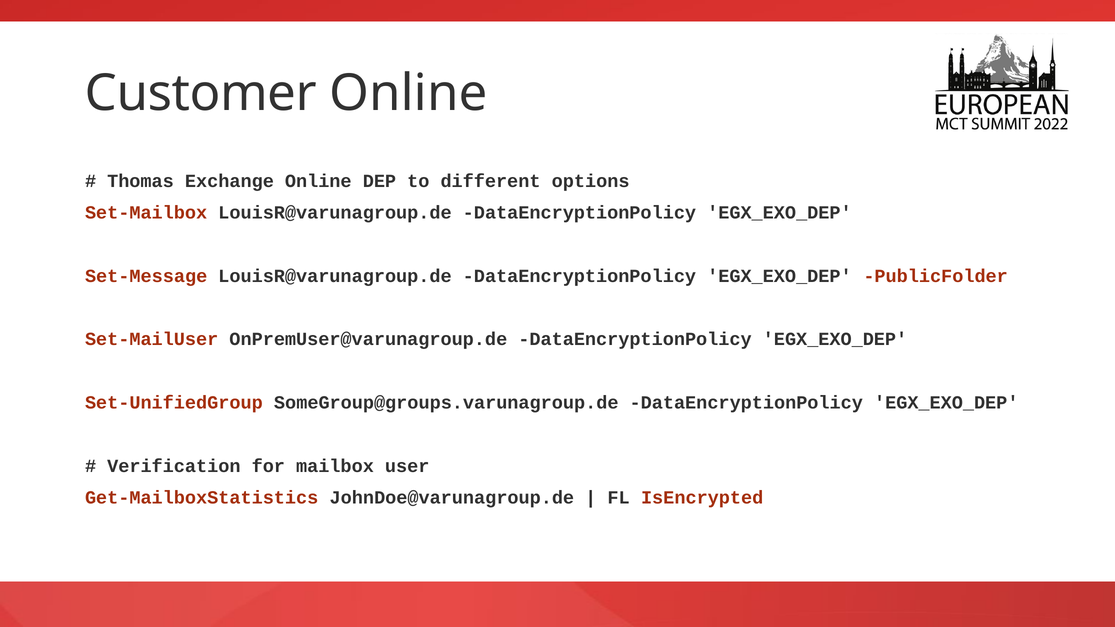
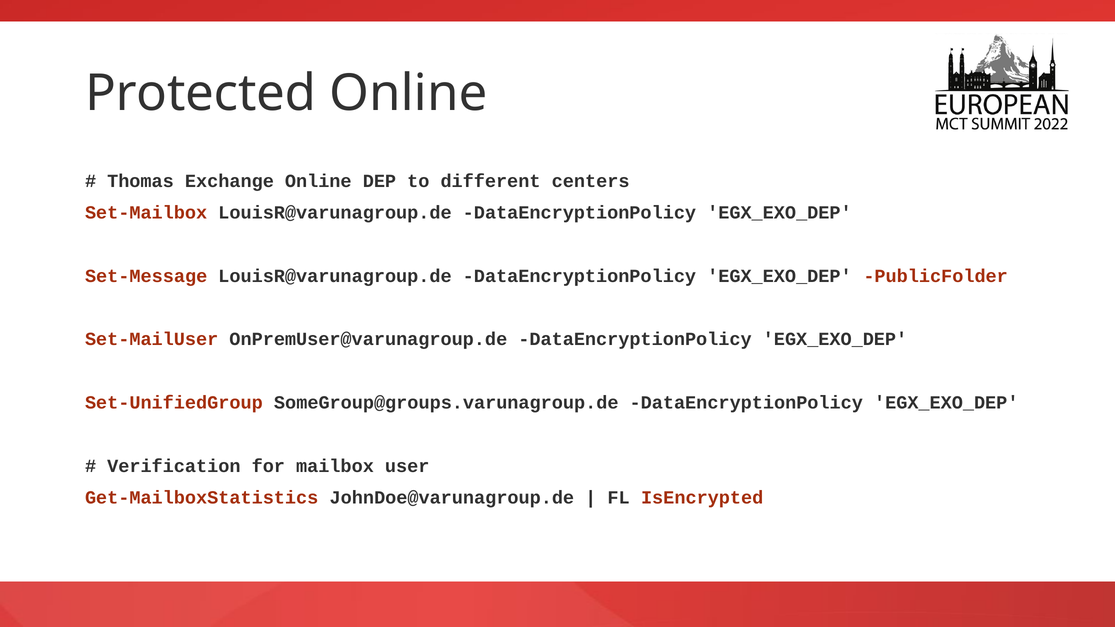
Customer: Customer -> Protected (201, 94)
options: options -> centers (591, 181)
